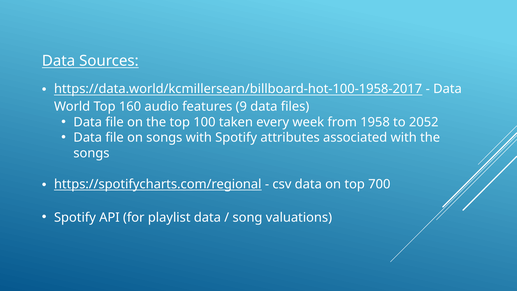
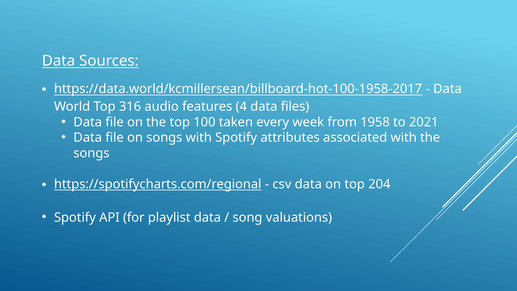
160: 160 -> 316 (130, 107)
9: 9 -> 4 (241, 107)
2052: 2052 -> 2021 (424, 122)
700: 700 -> 204 (379, 184)
